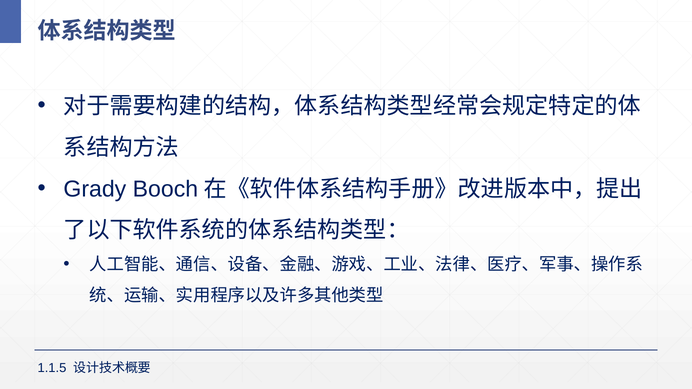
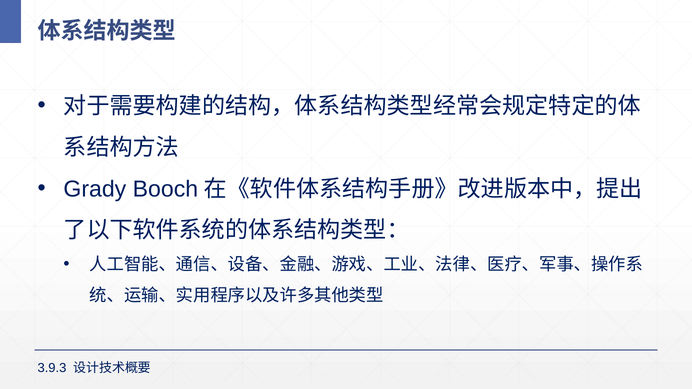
1.1.5: 1.1.5 -> 3.9.3 (52, 368)
